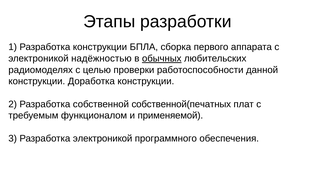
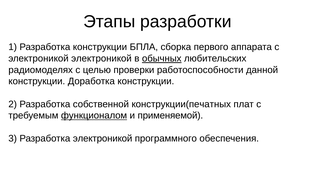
электроникой надёжностью: надёжностью -> электроникой (101, 59)
собственной(печатных: собственной(печатных -> конструкции(печатных (181, 104)
функционалом underline: none -> present (94, 116)
